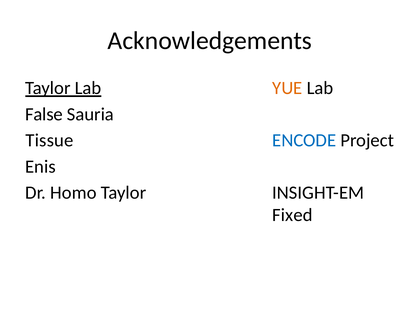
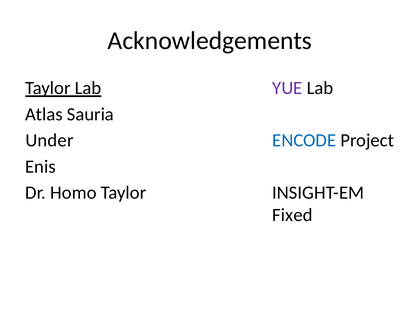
YUE colour: orange -> purple (287, 88)
False: False -> Atlas (44, 114)
Tissue: Tissue -> Under (50, 140)
